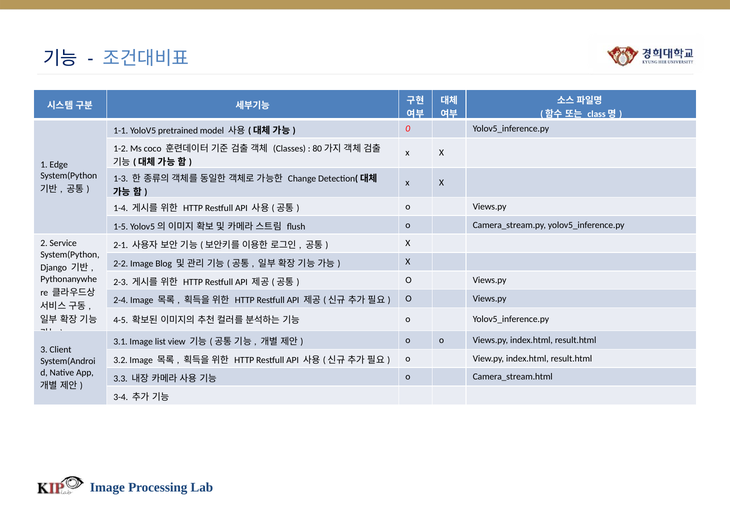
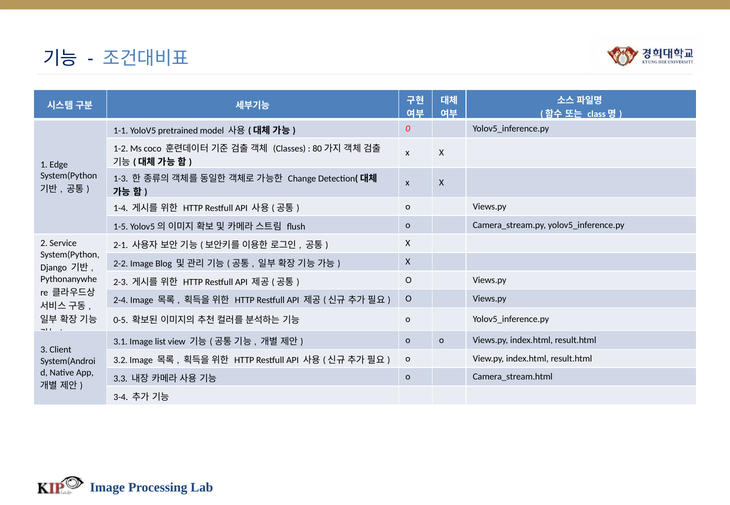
4-5: 4-5 -> 0-5 (121, 320)
